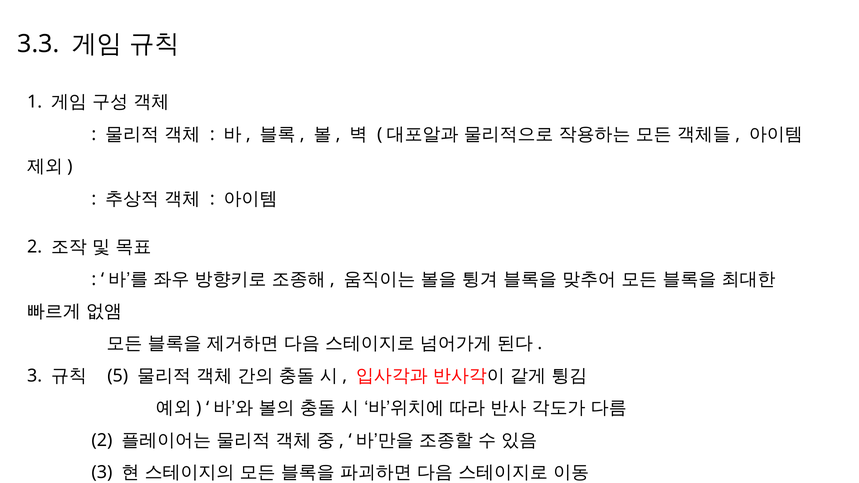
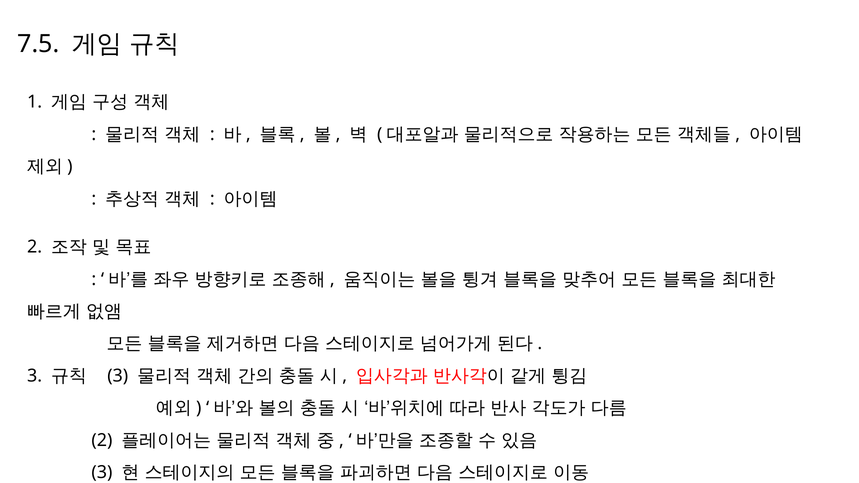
3.3: 3.3 -> 7.5 (38, 44)
5: 5 -> 3 (118, 376)
